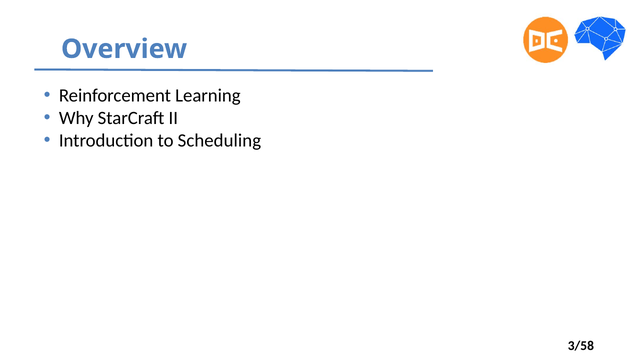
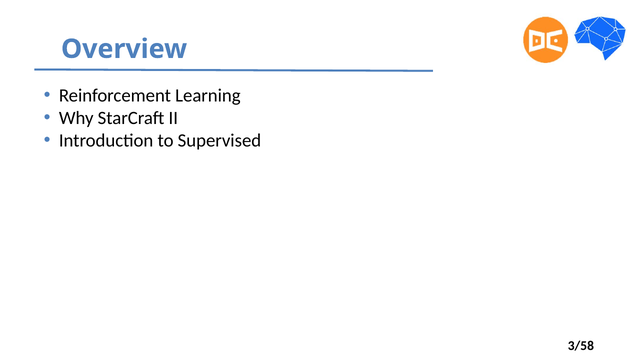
Scheduling: Scheduling -> Supervised (219, 141)
